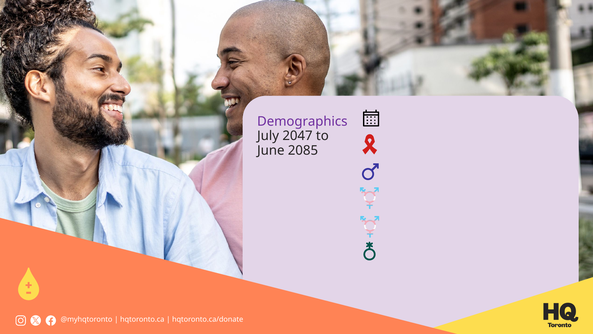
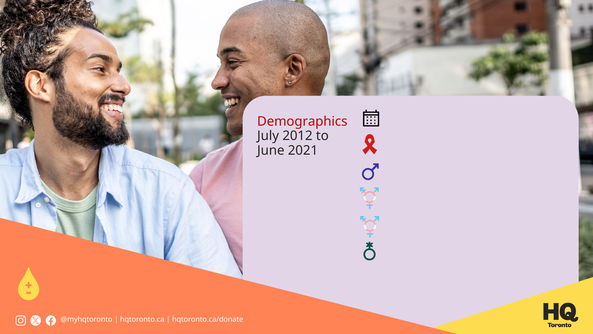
Demographics colour: purple -> red (302, 121)
2047: 2047 -> 2012 (297, 136)
2085: 2085 -> 2021 (303, 150)
